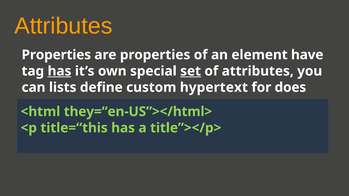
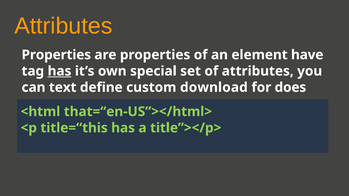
set underline: present -> none (191, 71)
lists: lists -> text (63, 87)
hypertext: hypertext -> download (214, 87)
they=“en-US”></html>: they=“en-US”></html> -> that=“en-US”></html> (138, 112)
